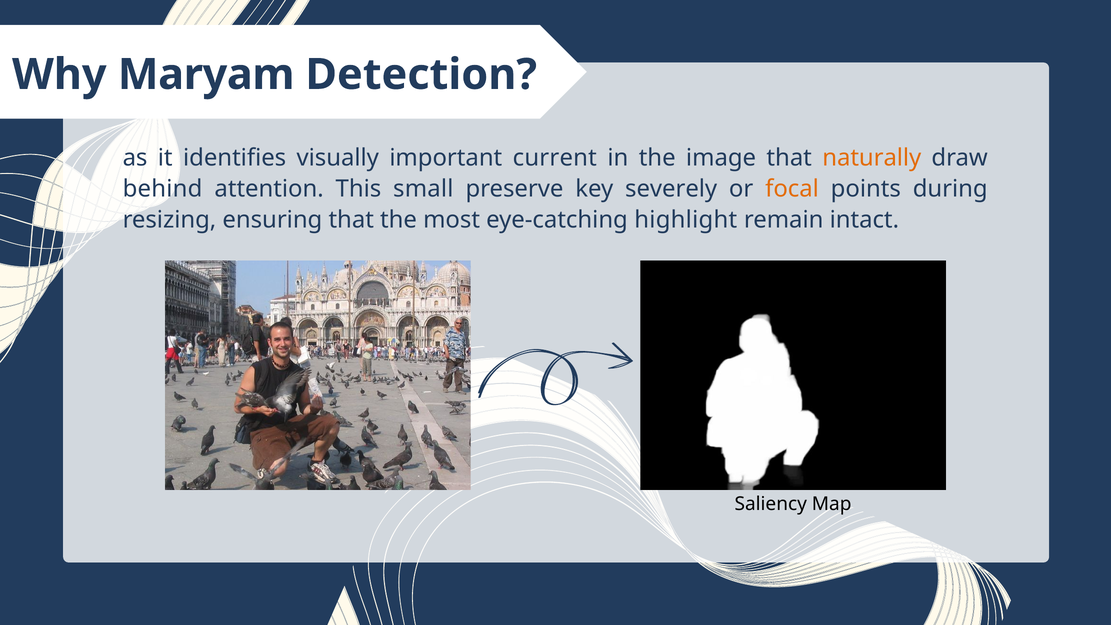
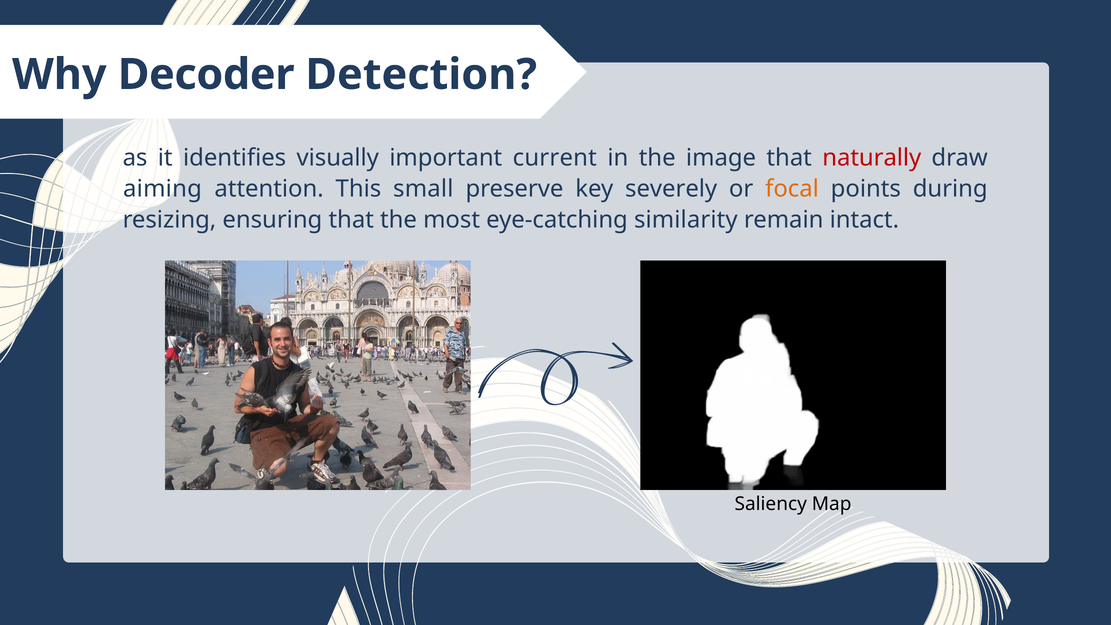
Maryam: Maryam -> Decoder (206, 75)
naturally colour: orange -> red (872, 158)
behind: behind -> aiming (162, 189)
highlight: highlight -> similarity (686, 220)
